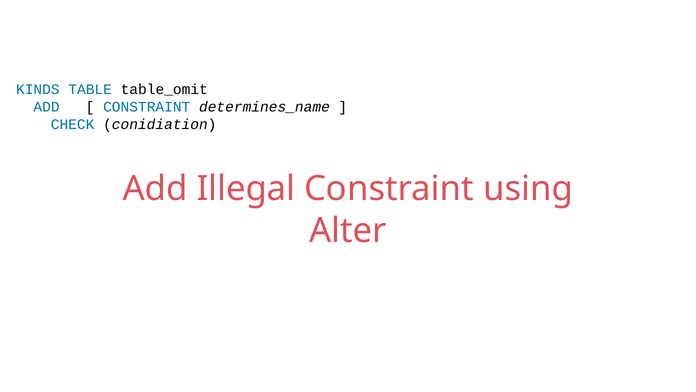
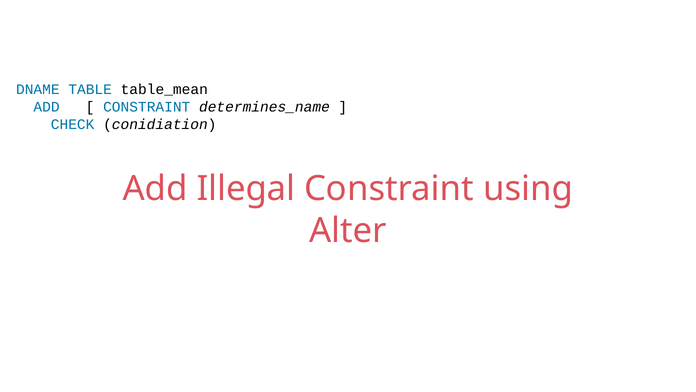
KINDS: KINDS -> DNAME (38, 90)
table_omit: table_omit -> table_mean (164, 90)
